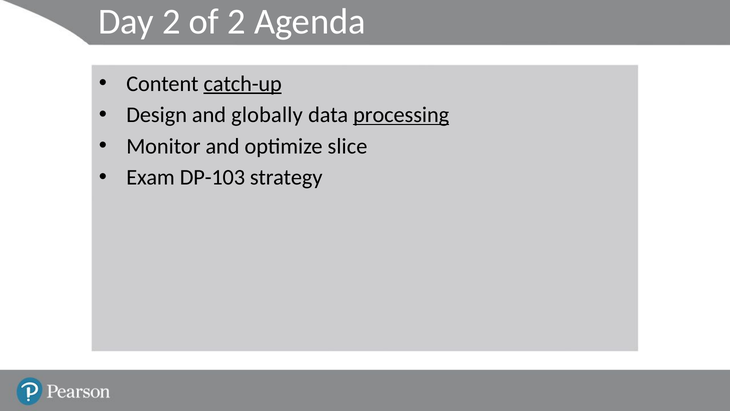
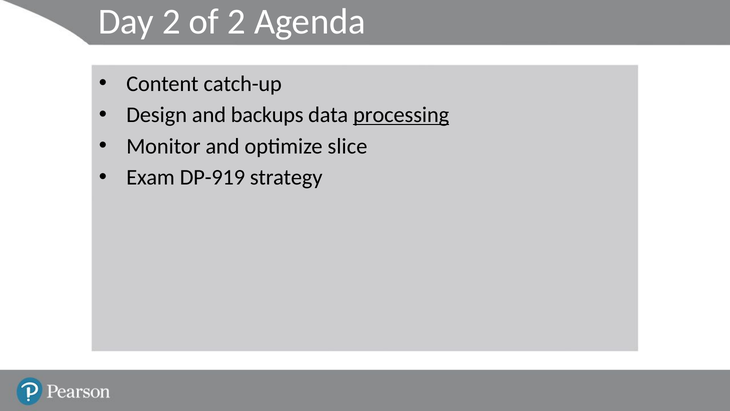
catch-up underline: present -> none (243, 84)
globally: globally -> backups (267, 115)
DP-103: DP-103 -> DP-919 (212, 177)
